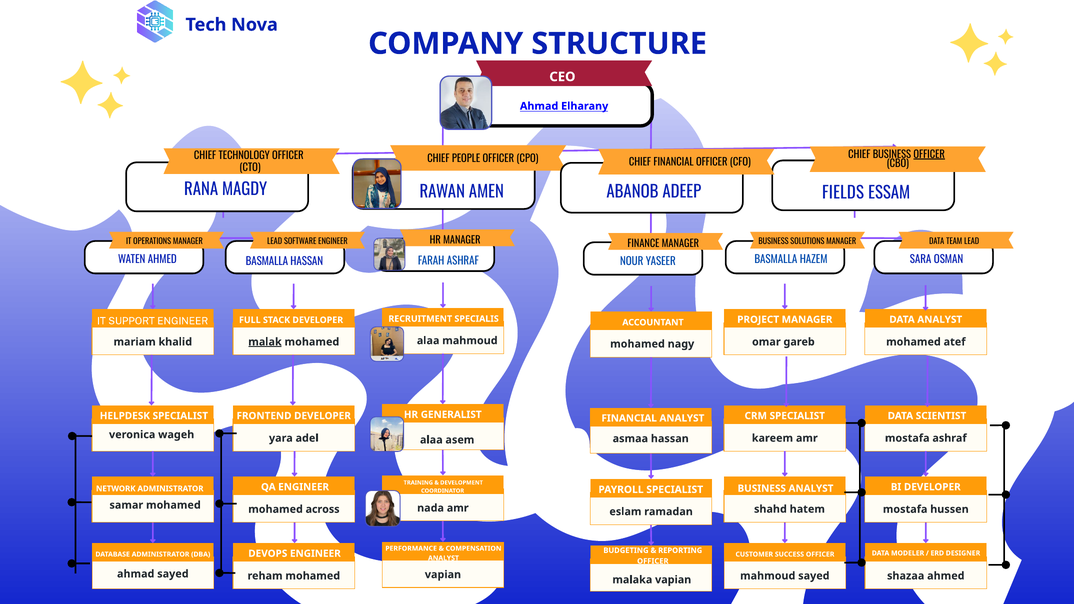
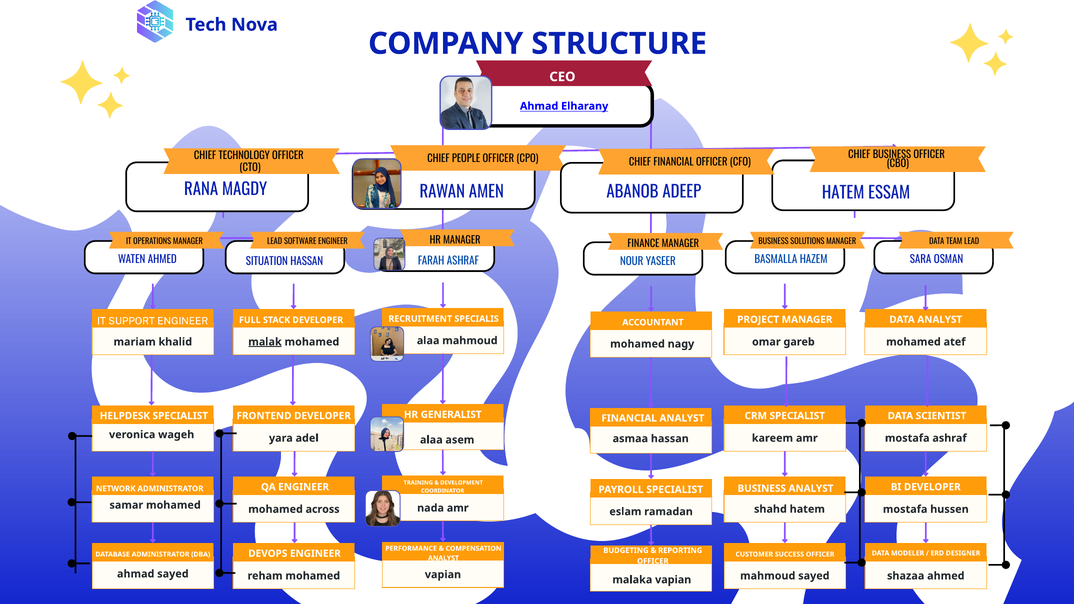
OFFICER underline: present -> none (929, 155)
FIELDS: FIELDS -> HATEM (843, 193)
BASMALLA: BASMALLA -> SITUATION (267, 262)
